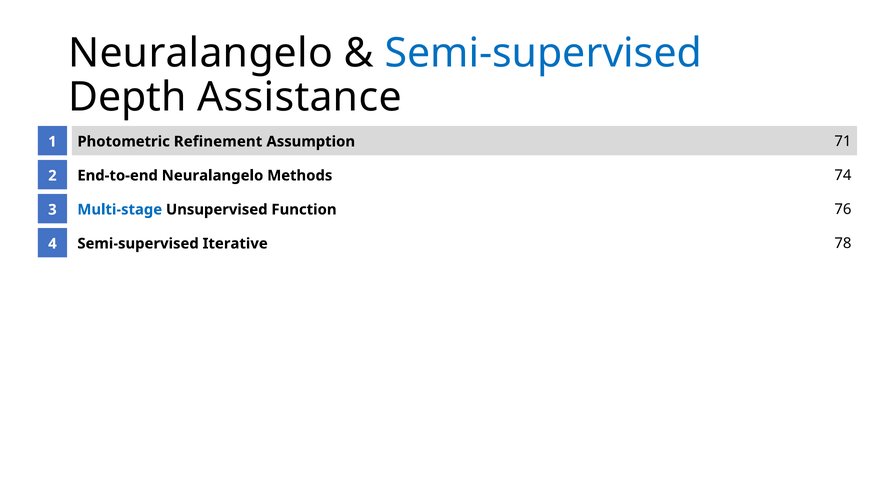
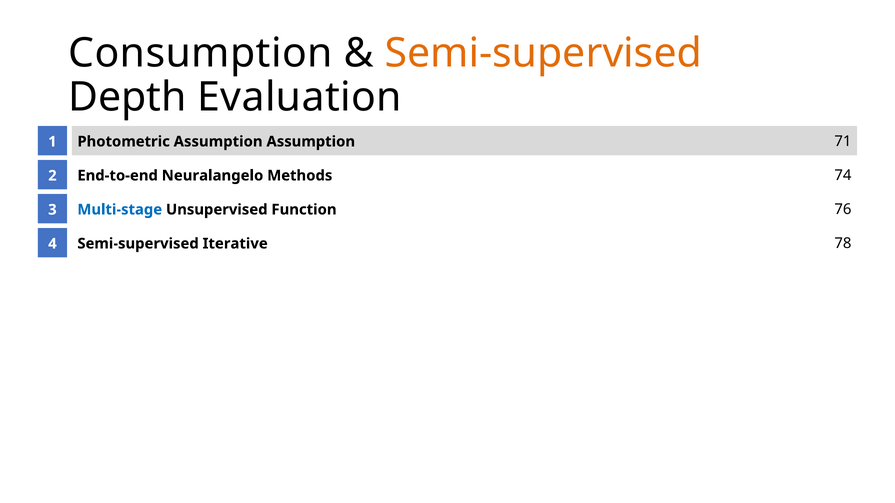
Neuralangelo: Neuralangelo -> Consumption (200, 53)
Semi-supervised colour: blue -> orange (543, 53)
Assistance: Assistance -> Evaluation (299, 97)
Photometric Refinement: Refinement -> Assumption (218, 142)
